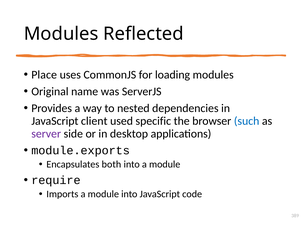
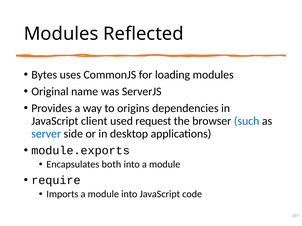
Place: Place -> Bytes (44, 75)
nested: nested -> origins (133, 109)
specific: specific -> request (153, 121)
server colour: purple -> blue (46, 134)
